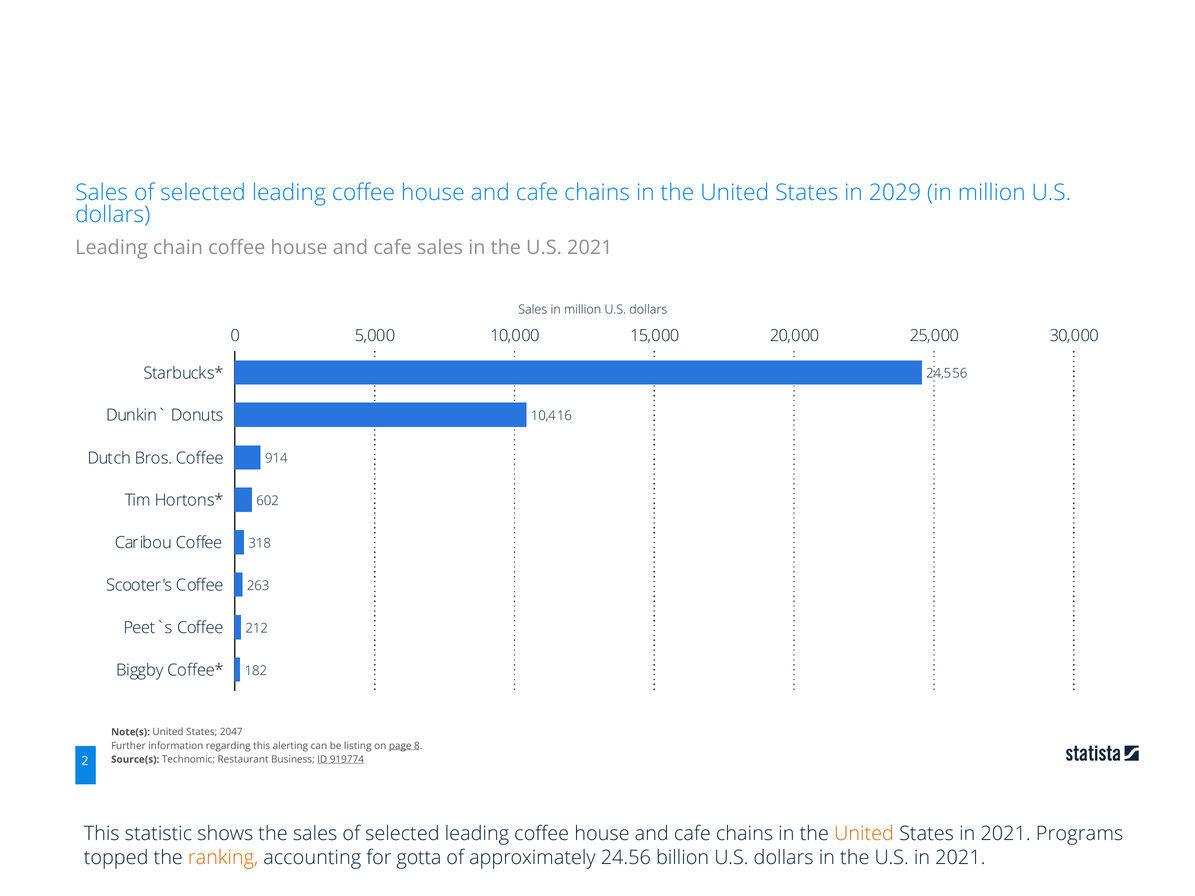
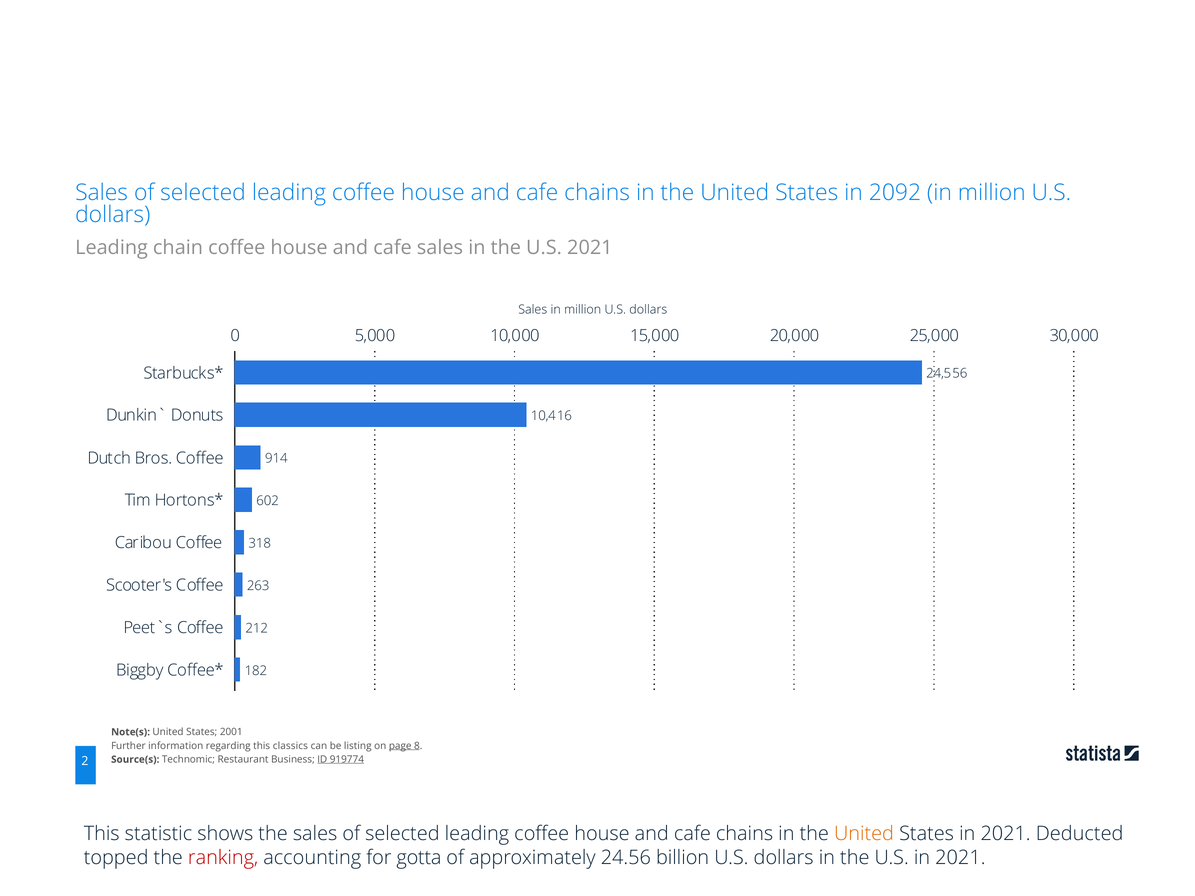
2029: 2029 -> 2092 (895, 193)
2047: 2047 -> 2001 (231, 732)
alerting: alerting -> classics (290, 746)
Programs: Programs -> Deducted (1080, 834)
ranking colour: orange -> red (223, 858)
